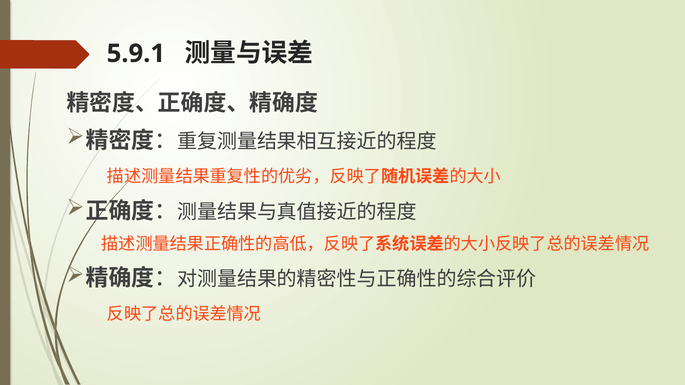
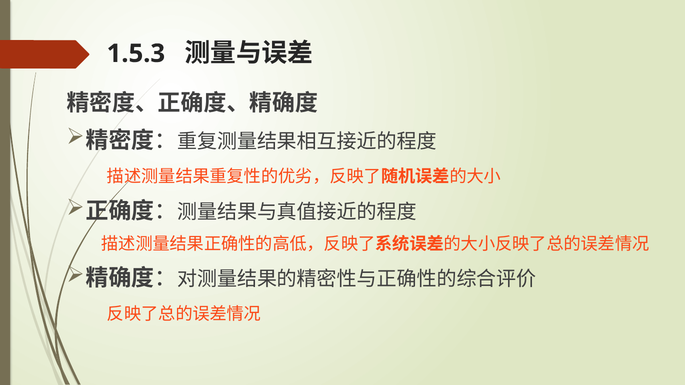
5.9.1: 5.9.1 -> 1.5.3 (136, 54)
